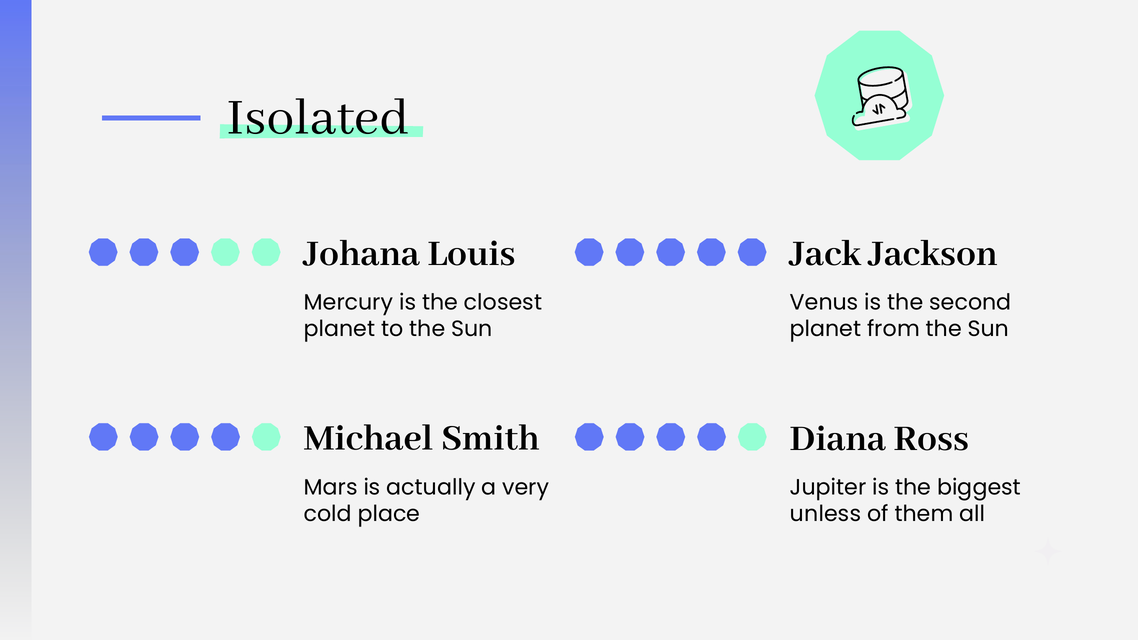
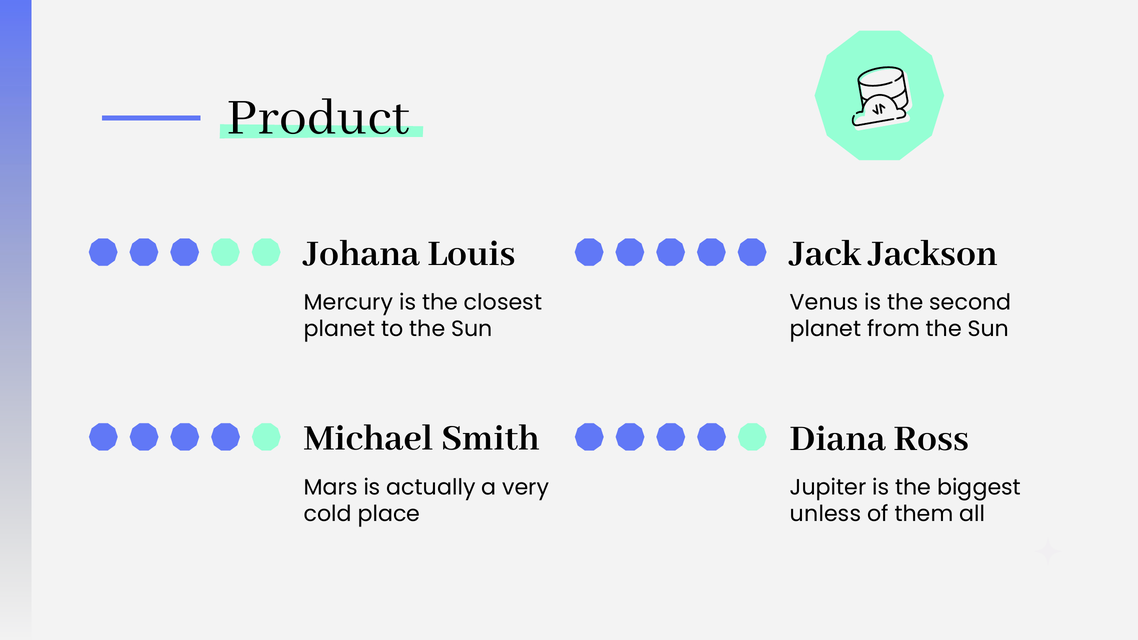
Isolated: Isolated -> Product (318, 116)
